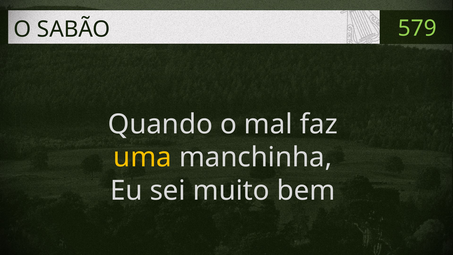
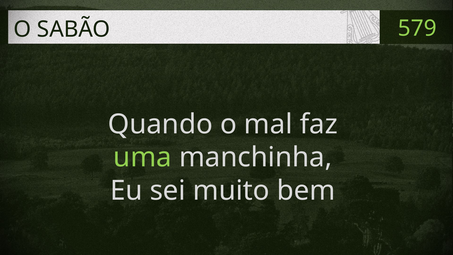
uma colour: yellow -> light green (143, 157)
